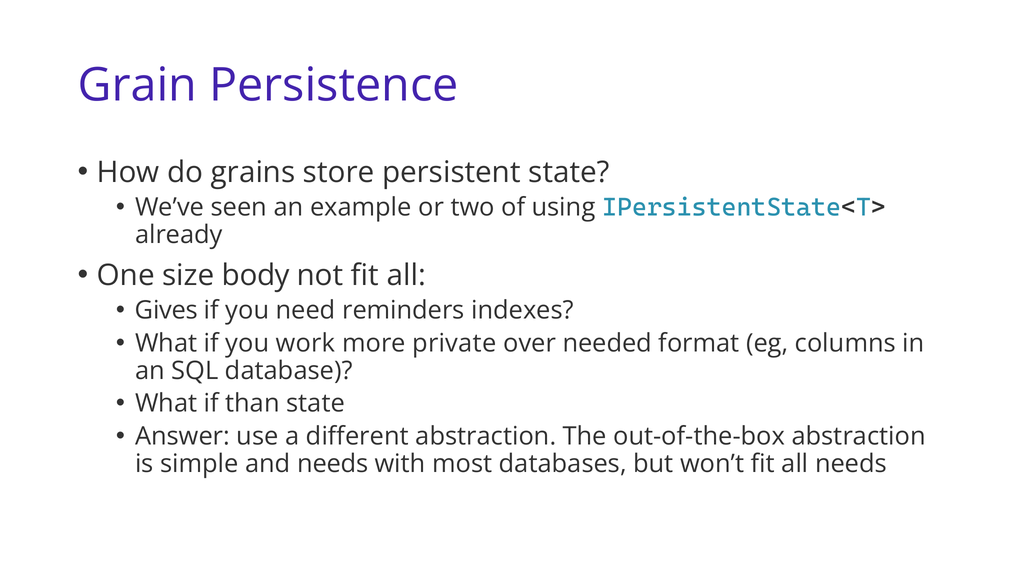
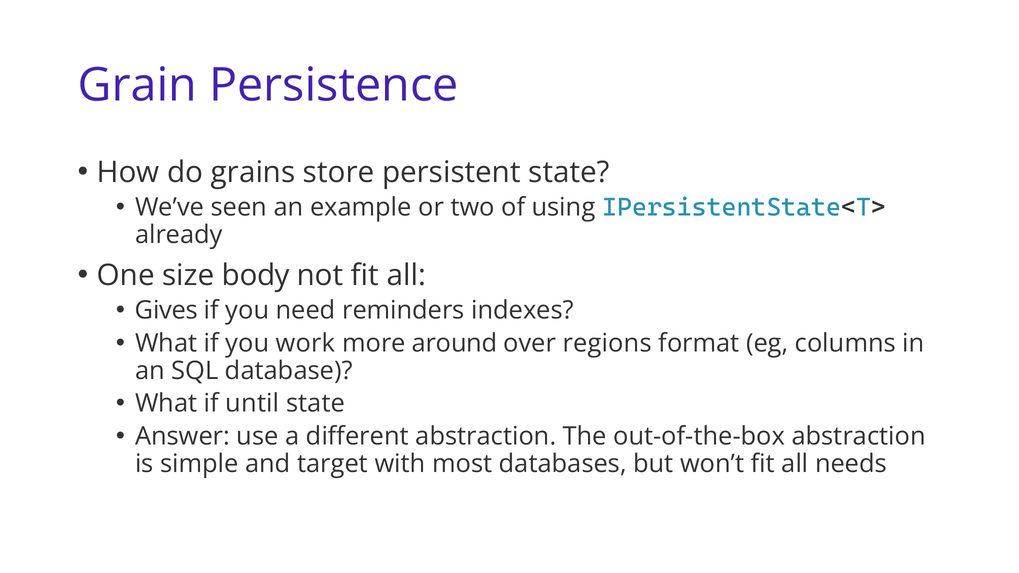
private: private -> around (455, 343)
needed: needed -> regions (607, 343)
than: than -> until (252, 404)
and needs: needs -> target (333, 464)
